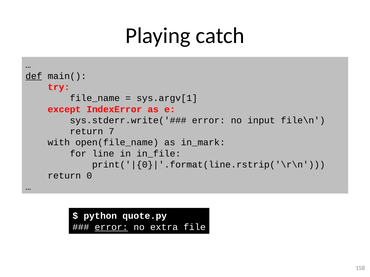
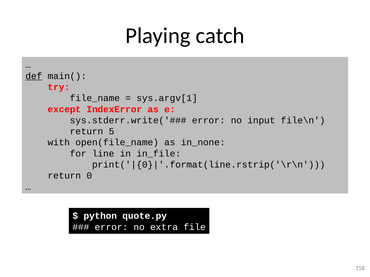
7: 7 -> 5 (111, 132)
in_mark: in_mark -> in_none (203, 143)
error underline: present -> none (111, 227)
